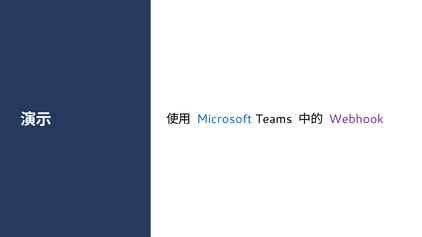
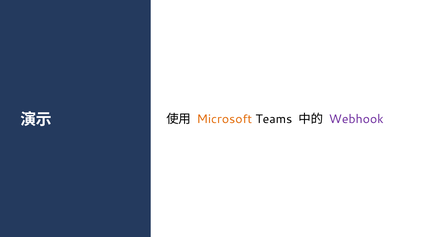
Microsoft colour: blue -> orange (224, 119)
